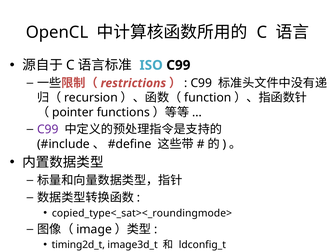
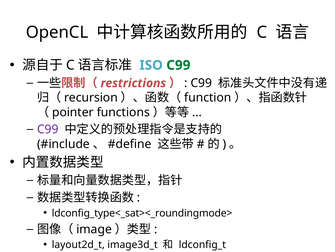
C99 colour: black -> green (178, 65)
copied_type<_sat><_roundingmode>: copied_type<_sat><_roundingmode> -> ldconfig_type<_sat><_roundingmode> (142, 212)
timing2d_t: timing2d_t -> layout2d_t (78, 244)
